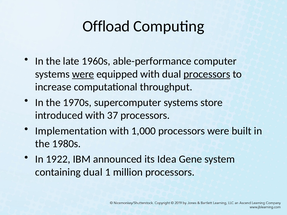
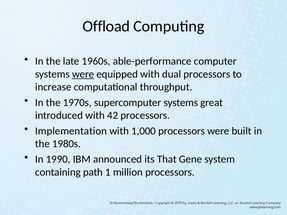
processors underline: present -> none (207, 74)
store: store -> great (212, 103)
37: 37 -> 42 (113, 116)
1922: 1922 -> 1990 (58, 159)
Idea: Idea -> That (167, 159)
containing dual: dual -> path (93, 172)
